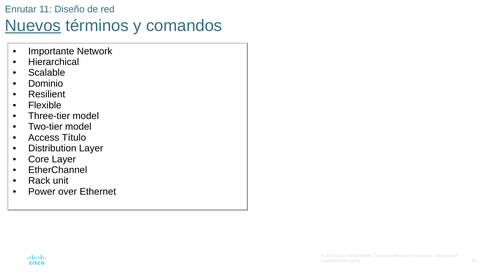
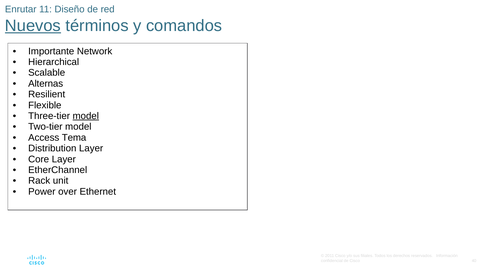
Dominio: Dominio -> Alternas (46, 84)
model underline: none -> present (86, 116)
Título: Título -> Tema (74, 138)
